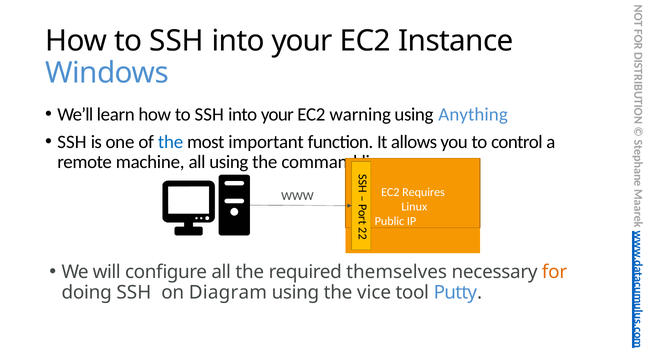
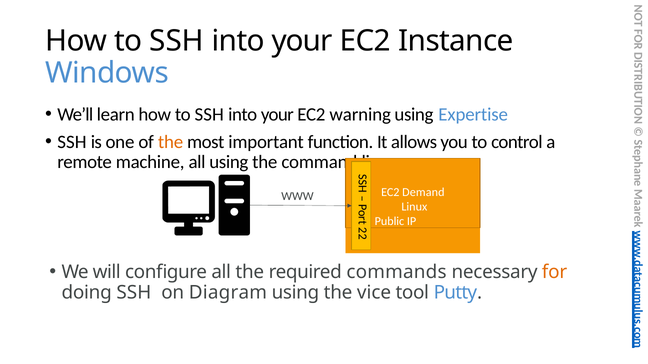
Anything: Anything -> Expertise (473, 115)
the colour: blue -> orange (171, 142)
Requires: Requires -> Demand (423, 193)
themselves: themselves -> commands (397, 273)
